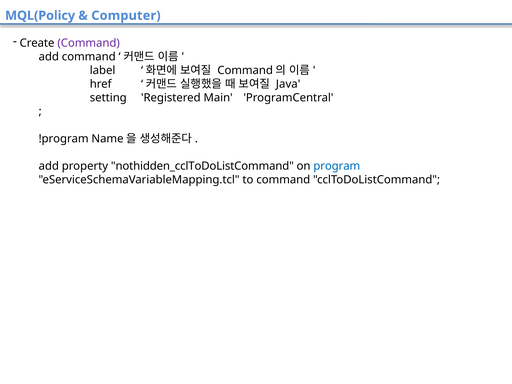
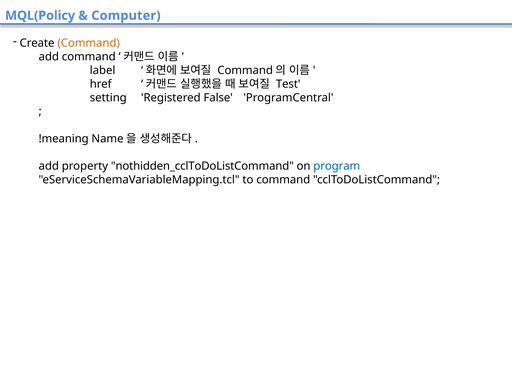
Command colour: purple -> orange (89, 43)
Java: Java -> Test (288, 84)
Main: Main -> False (218, 98)
!program: !program -> !meaning (64, 139)
